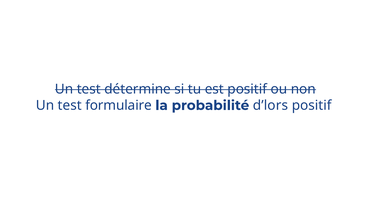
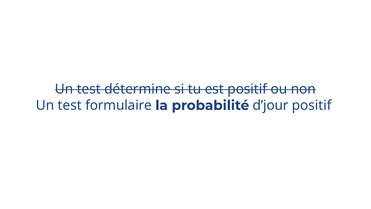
d’lors: d’lors -> d’jour (271, 105)
